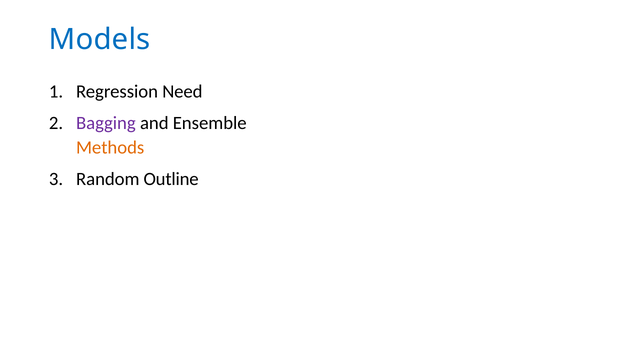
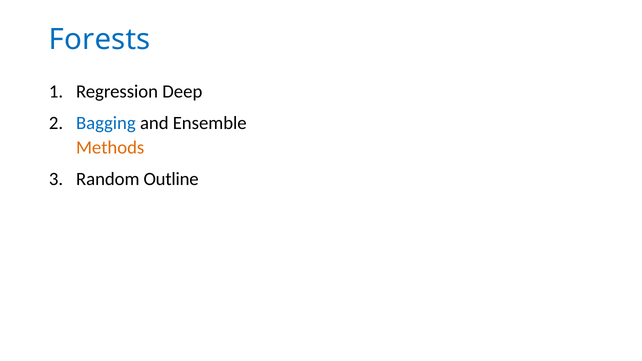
Models: Models -> Forests (100, 39)
Need: Need -> Deep (182, 92)
Bagging colour: purple -> blue (106, 123)
